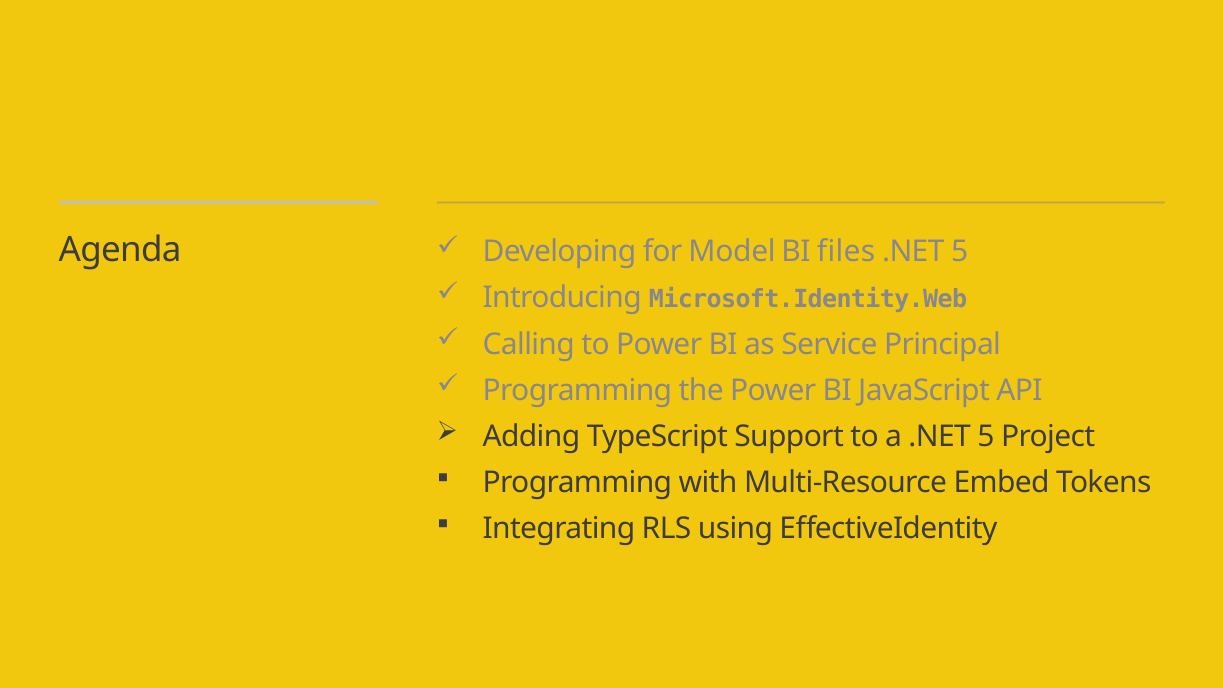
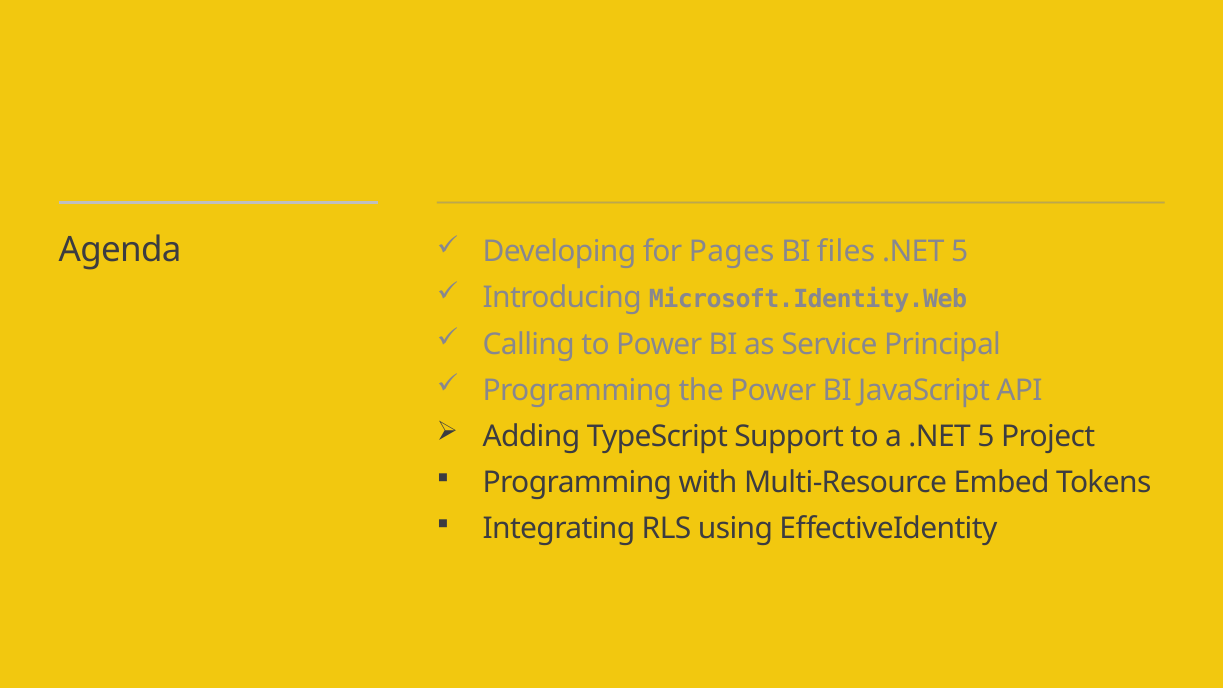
Model: Model -> Pages (732, 252)
